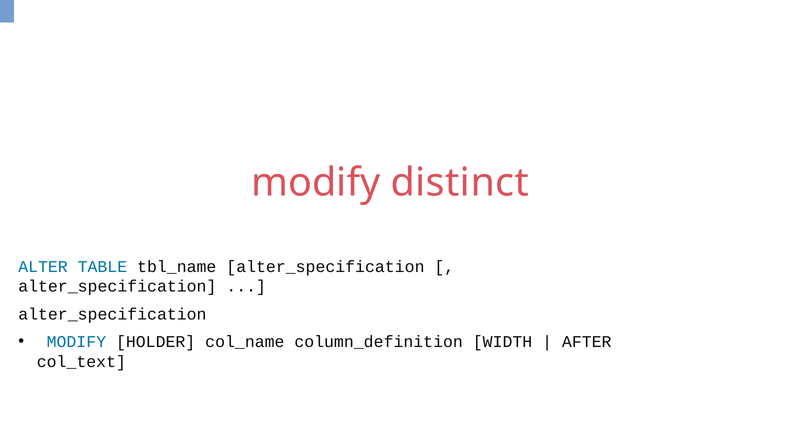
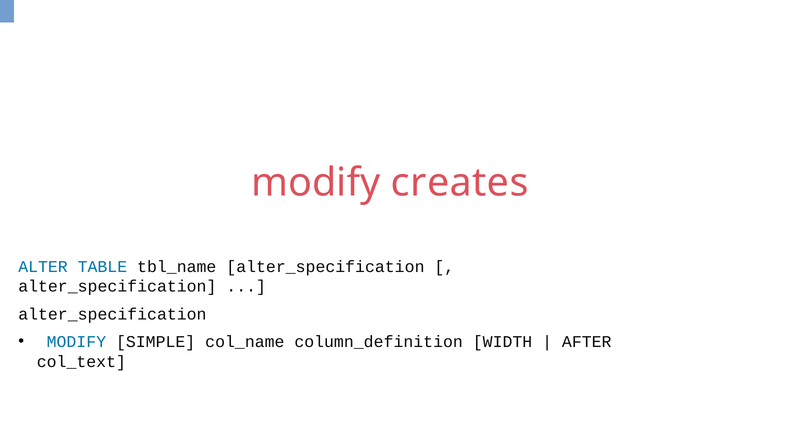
distinct: distinct -> creates (460, 183)
HOLDER: HOLDER -> SIMPLE (156, 342)
